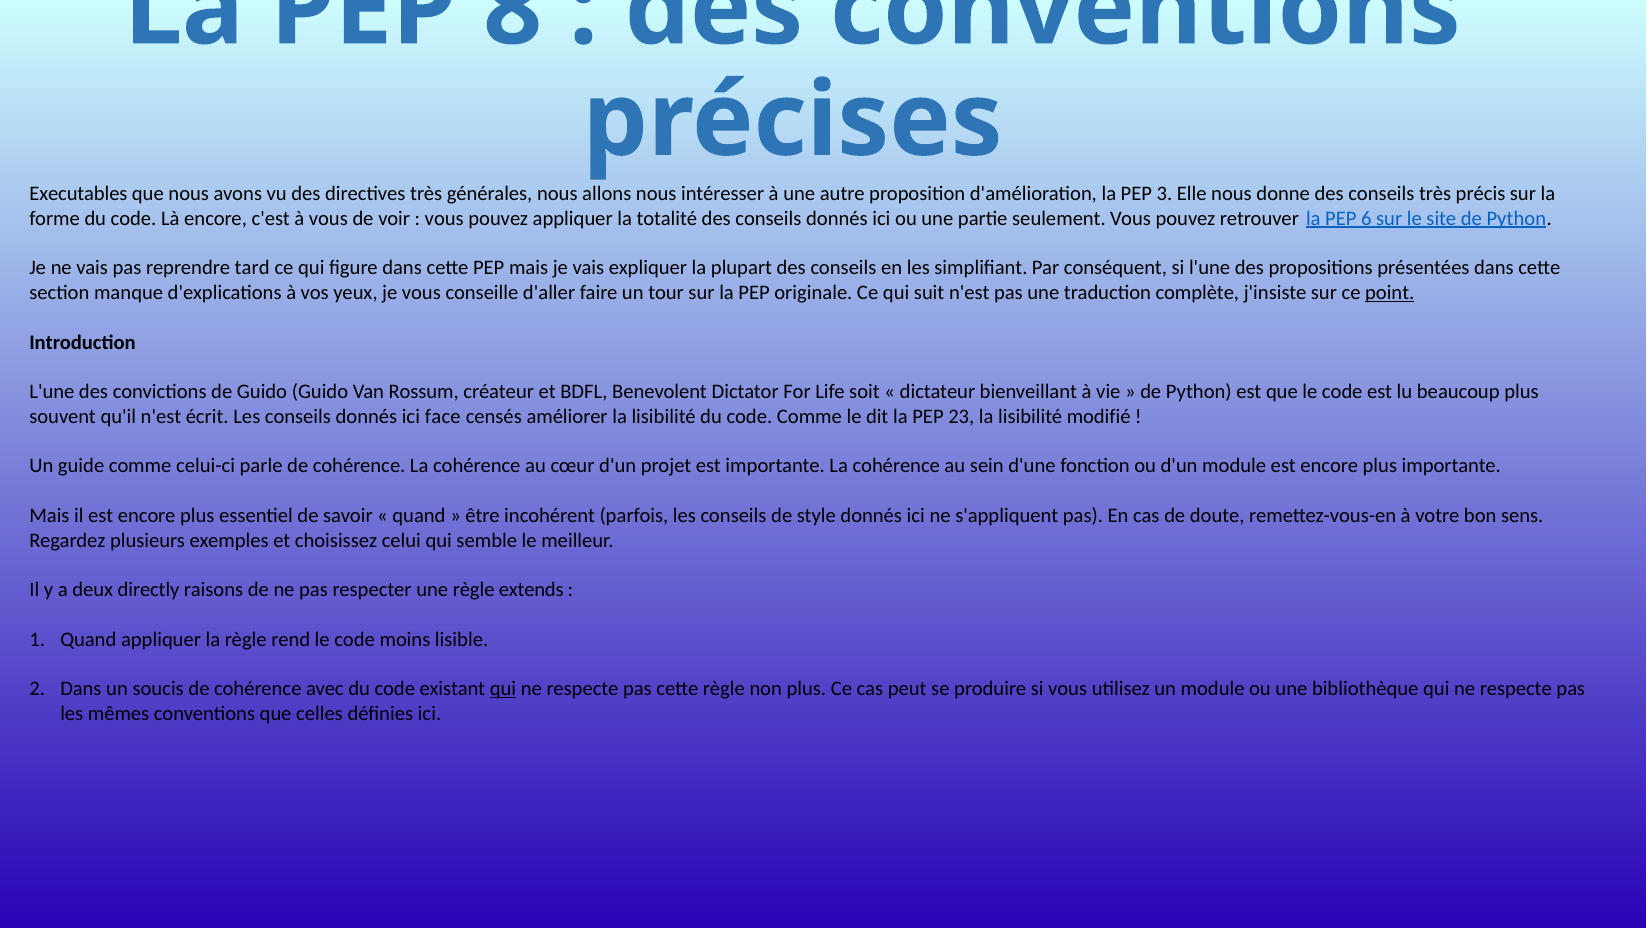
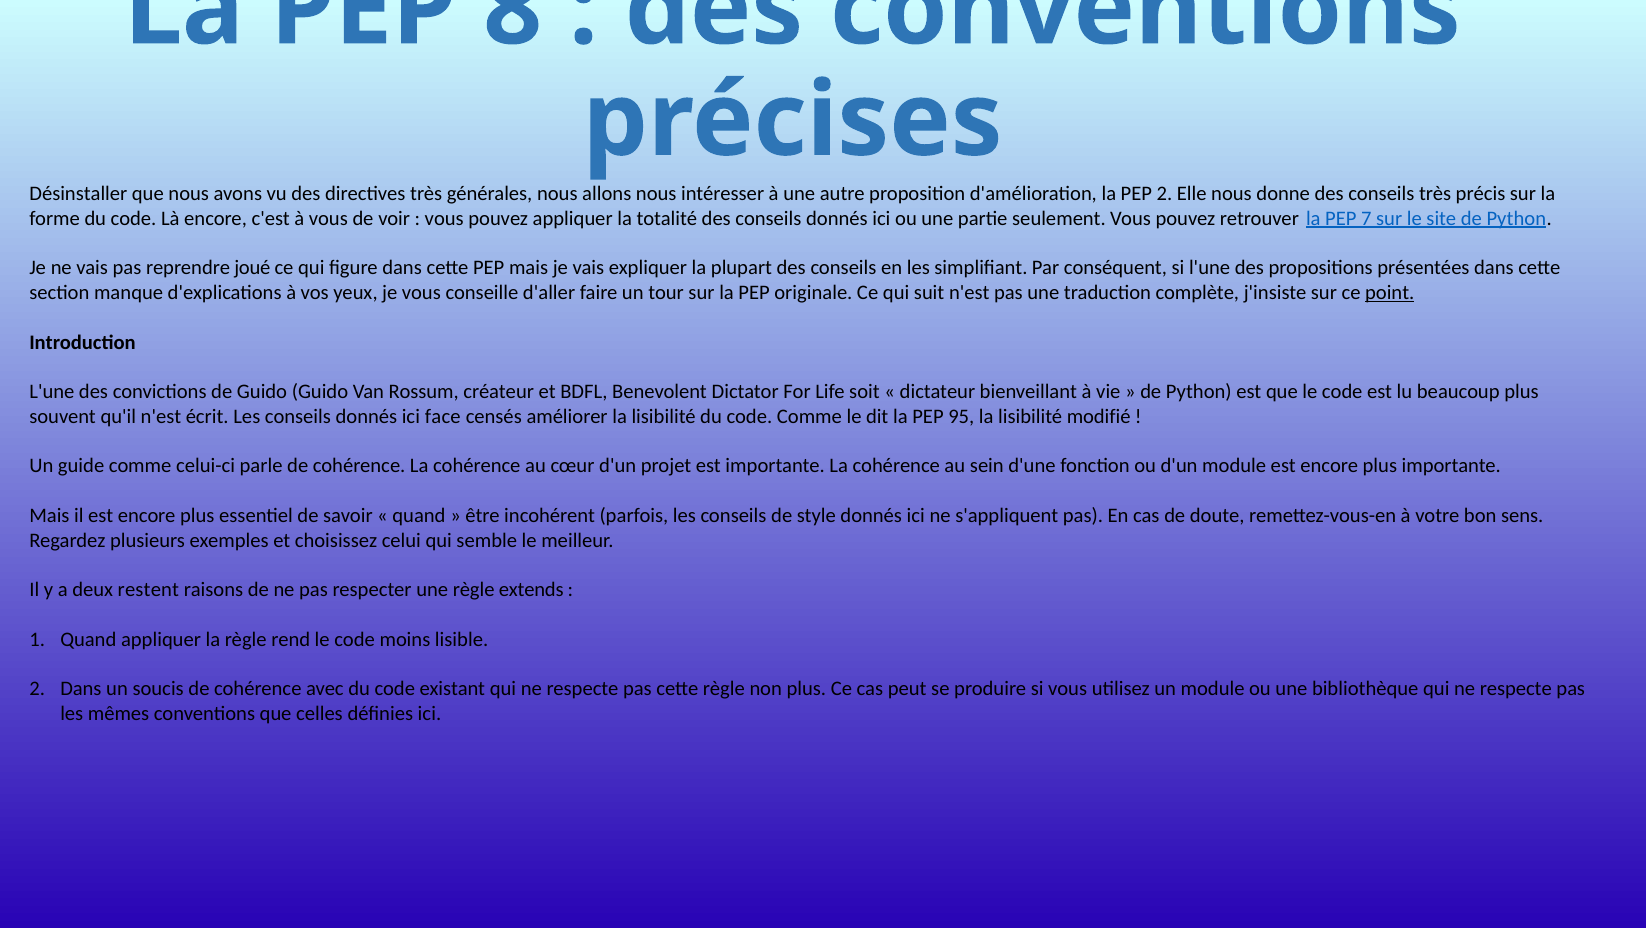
Executables: Executables -> Désinstaller (78, 194)
PEP 3: 3 -> 2 (1165, 194)
6: 6 -> 7 (1366, 218)
tard: tard -> joué (252, 268)
23: 23 -> 95 (961, 417)
directly: directly -> restent (148, 590)
qui underline: present -> none (503, 689)
